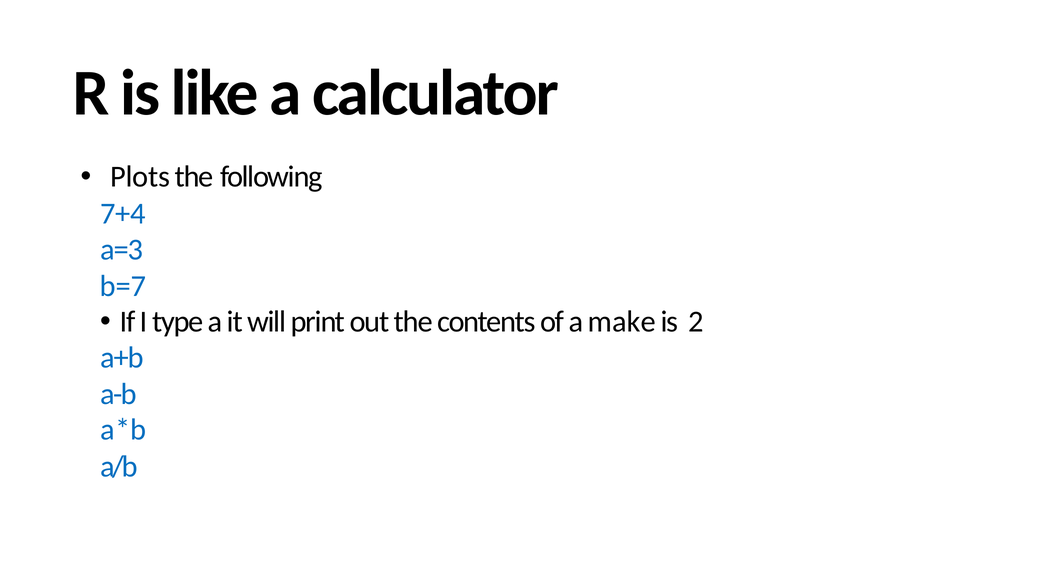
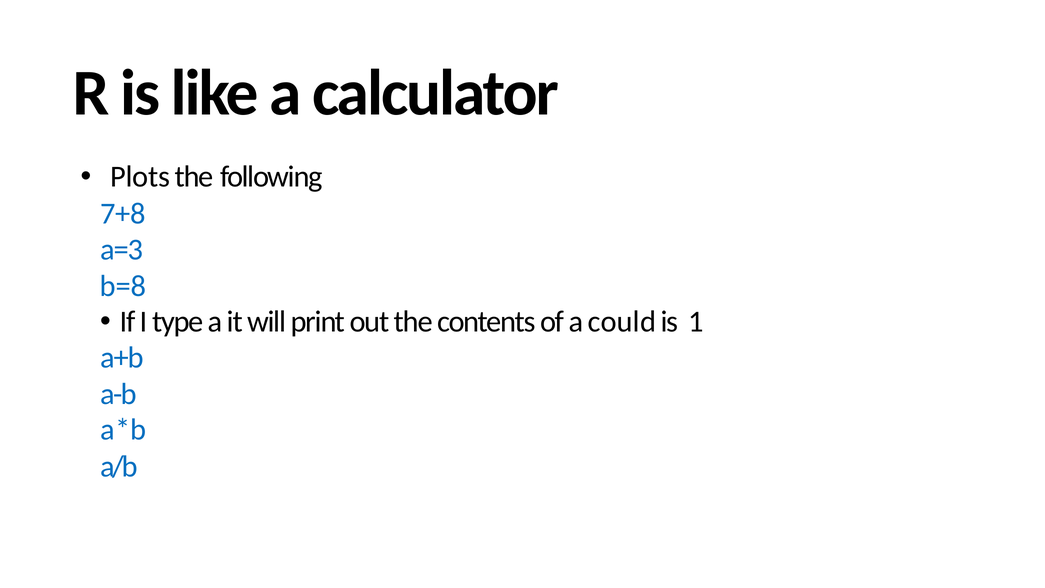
7+4: 7+4 -> 7+8 (123, 214)
b=7: b=7 -> b=8 (123, 286)
make: make -> could (622, 322)
2: 2 -> 1 (696, 322)
